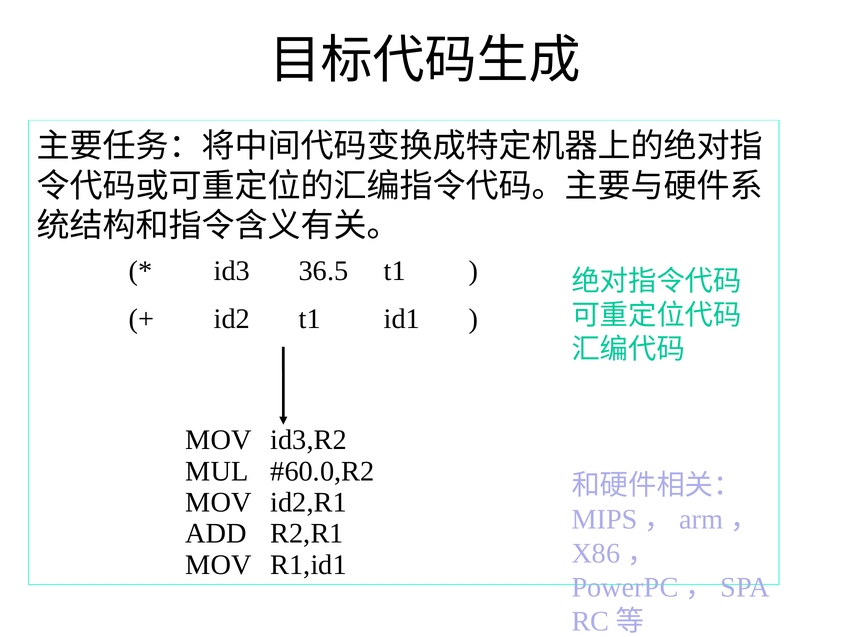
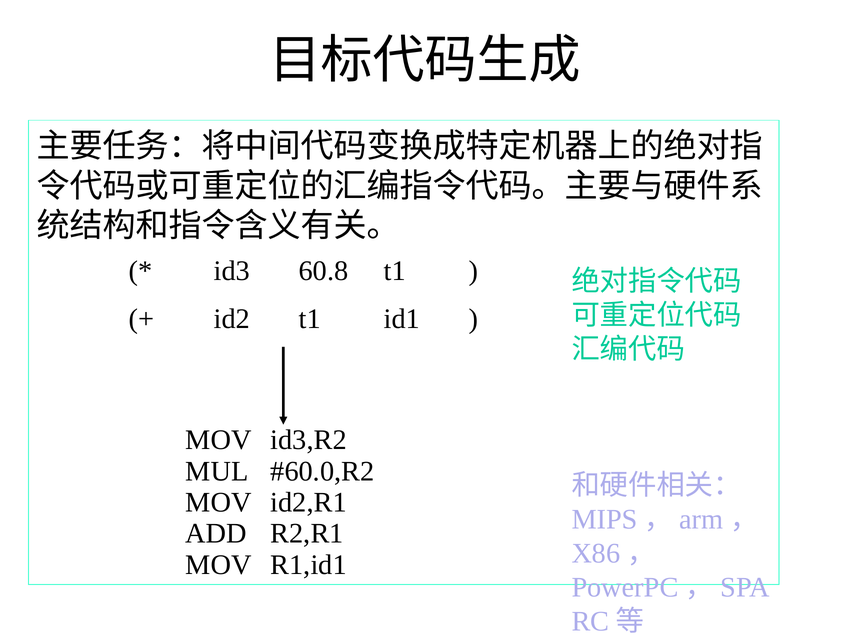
36.5: 36.5 -> 60.8 (324, 271)
